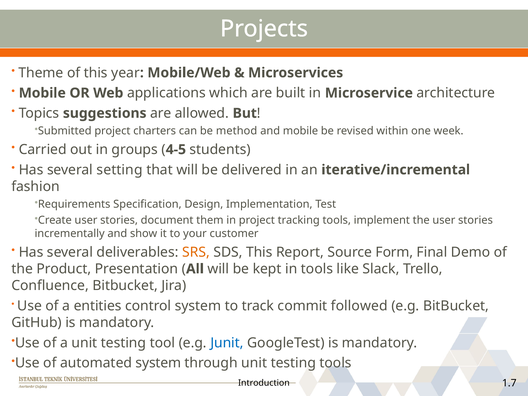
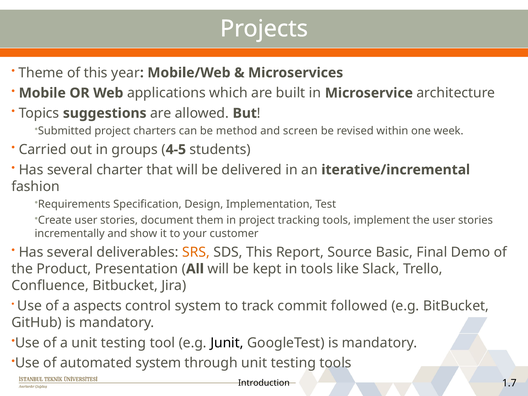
and mobile: mobile -> screen (300, 131)
setting: setting -> charter (120, 170)
Form: Form -> Basic (394, 252)
entities: entities -> aspects (98, 306)
Junit colour: blue -> black (227, 343)
